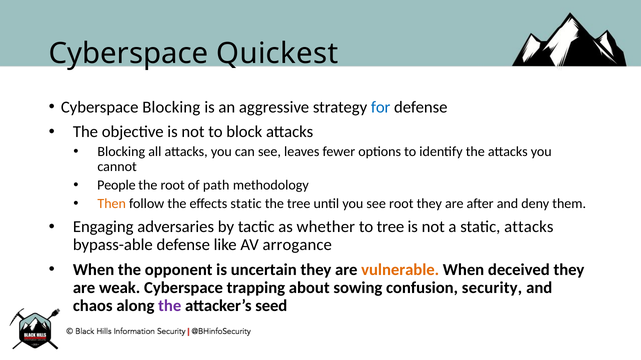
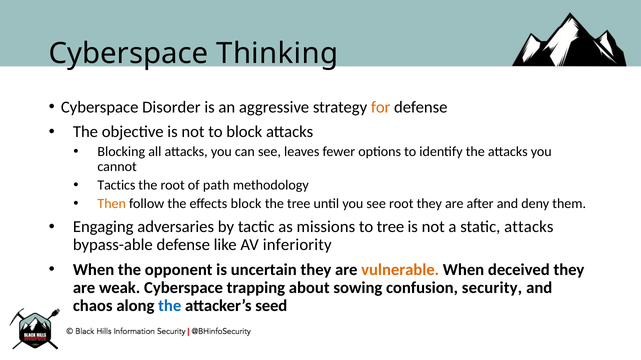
Quickest: Quickest -> Thinking (277, 54)
Cyberspace Blocking: Blocking -> Disorder (171, 107)
for colour: blue -> orange (381, 107)
People: People -> Tactics (116, 186)
effects static: static -> block (246, 204)
whether: whether -> missions (326, 227)
arrogance: arrogance -> inferiority (297, 245)
the colour: purple -> blue (170, 306)
